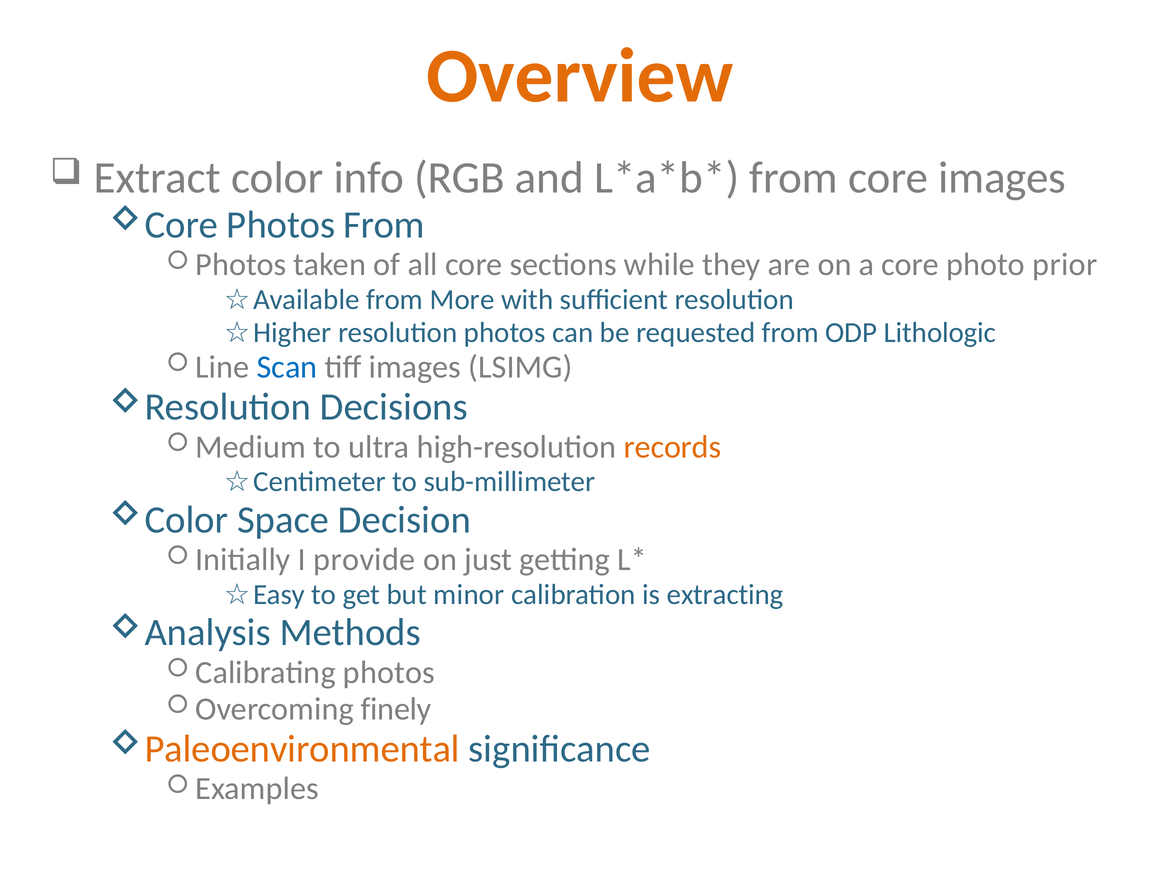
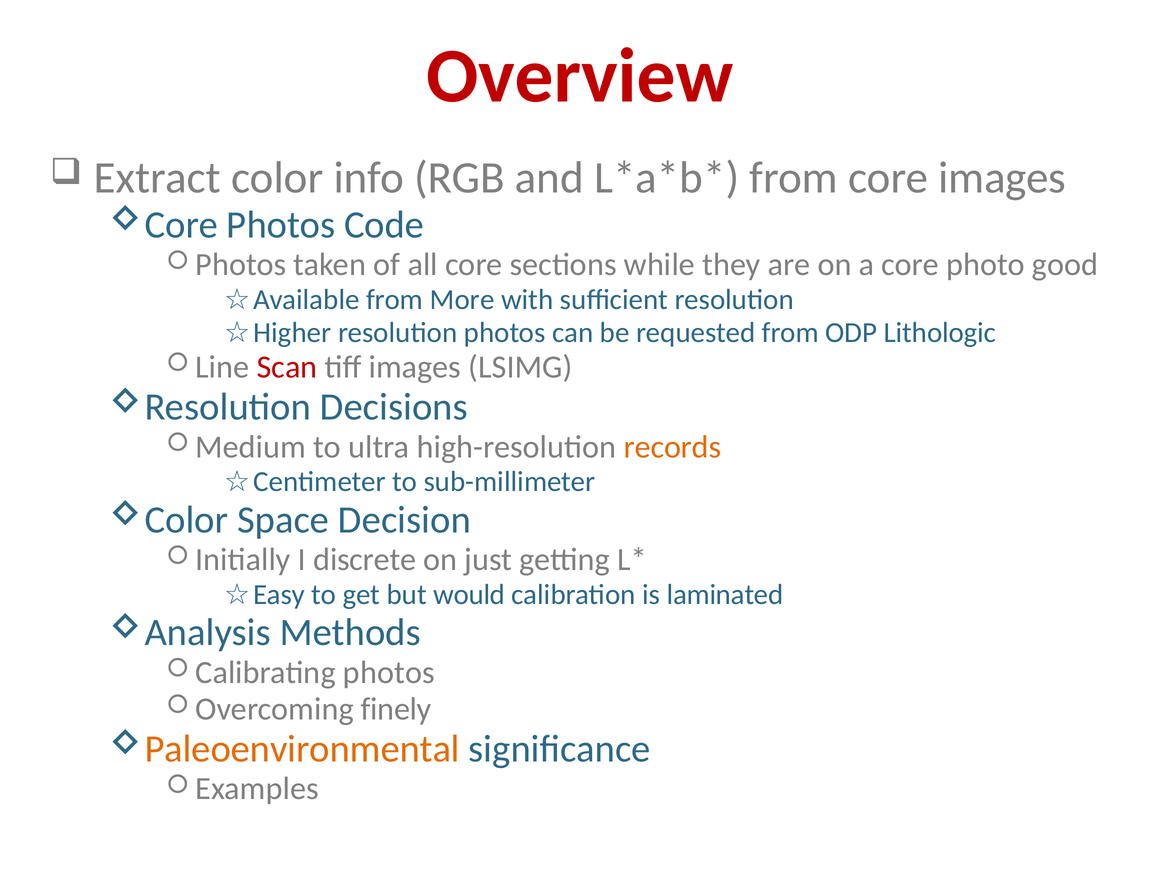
Overview colour: orange -> red (580, 76)
Photos From: From -> Code (384, 225)
prior: prior -> good (1065, 265)
Scan colour: blue -> red (287, 367)
provide: provide -> discrete (365, 560)
minor: minor -> would (469, 594)
extracting: extracting -> laminated (725, 594)
